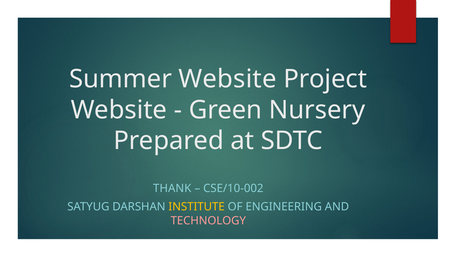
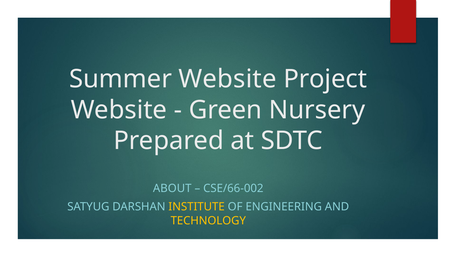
THANK: THANK -> ABOUT (172, 188)
CSE/10-002: CSE/10-002 -> CSE/66-002 (233, 188)
TECHNOLOGY colour: pink -> yellow (208, 220)
